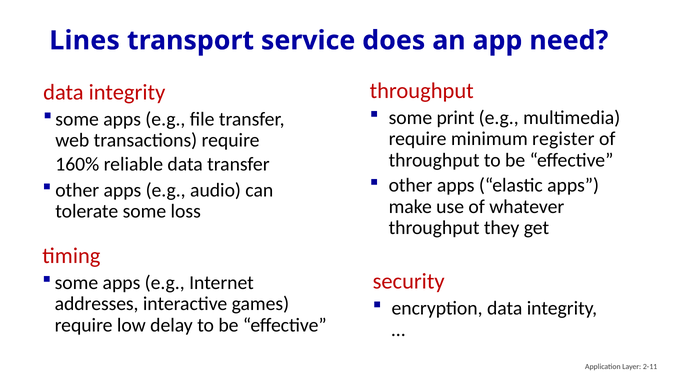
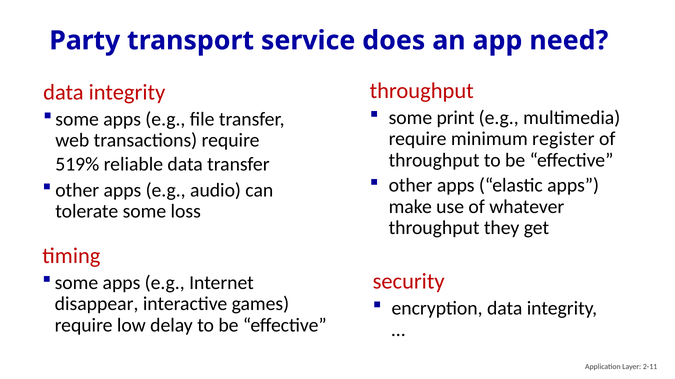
Lines: Lines -> Party (85, 41)
160%: 160% -> 519% (77, 164)
addresses: addresses -> disappear (97, 305)
